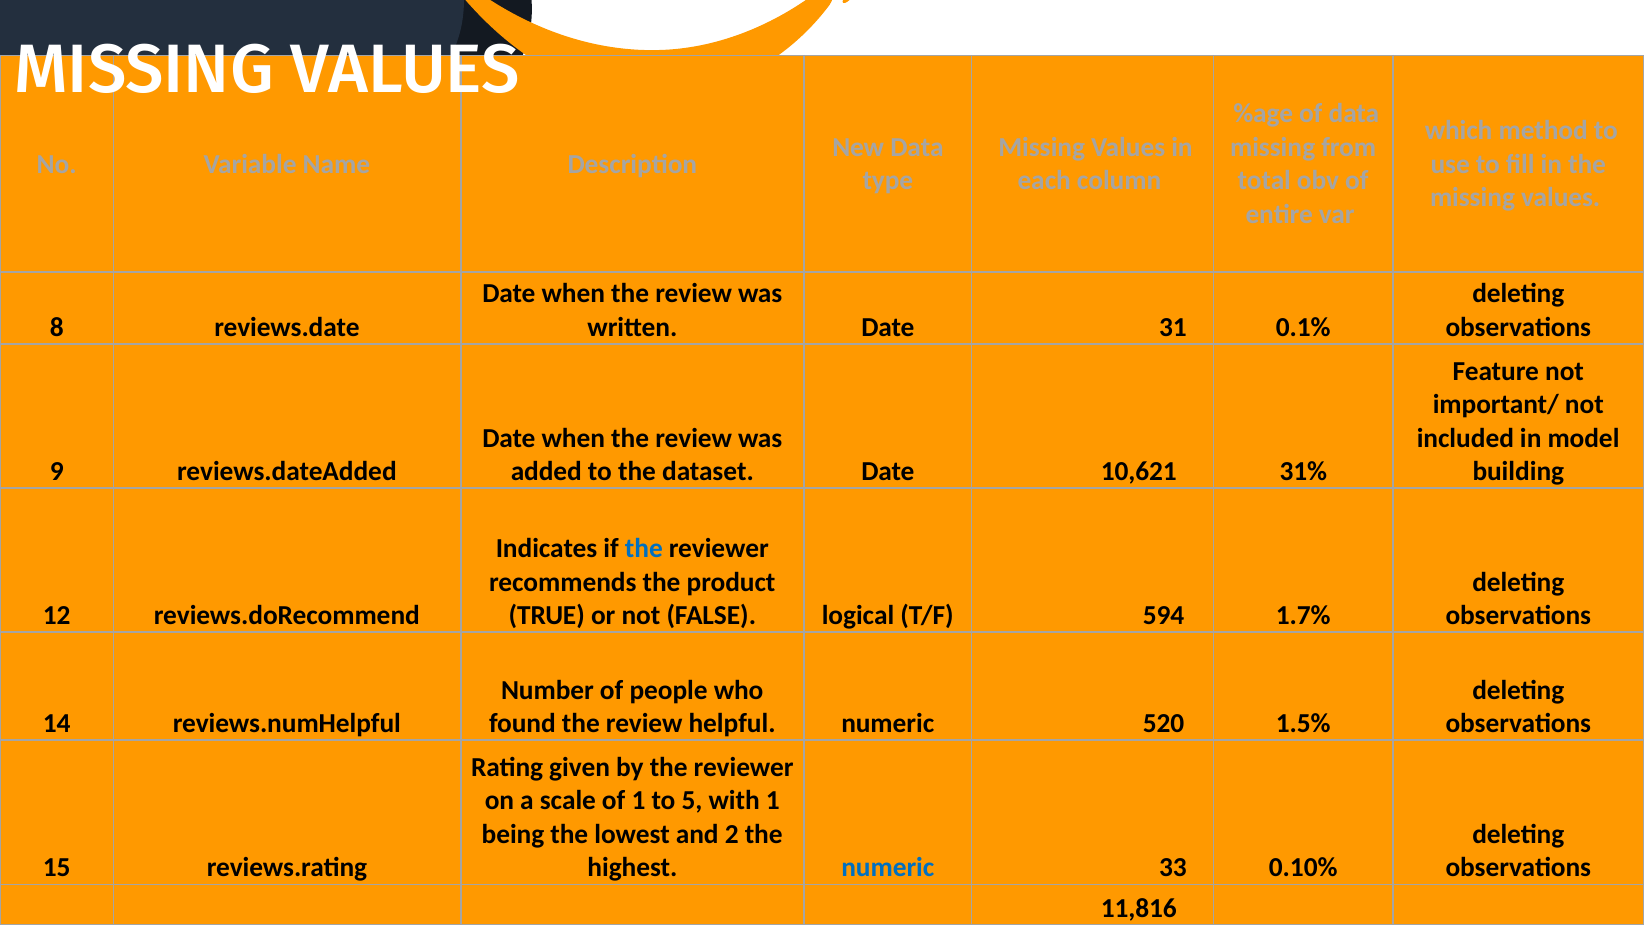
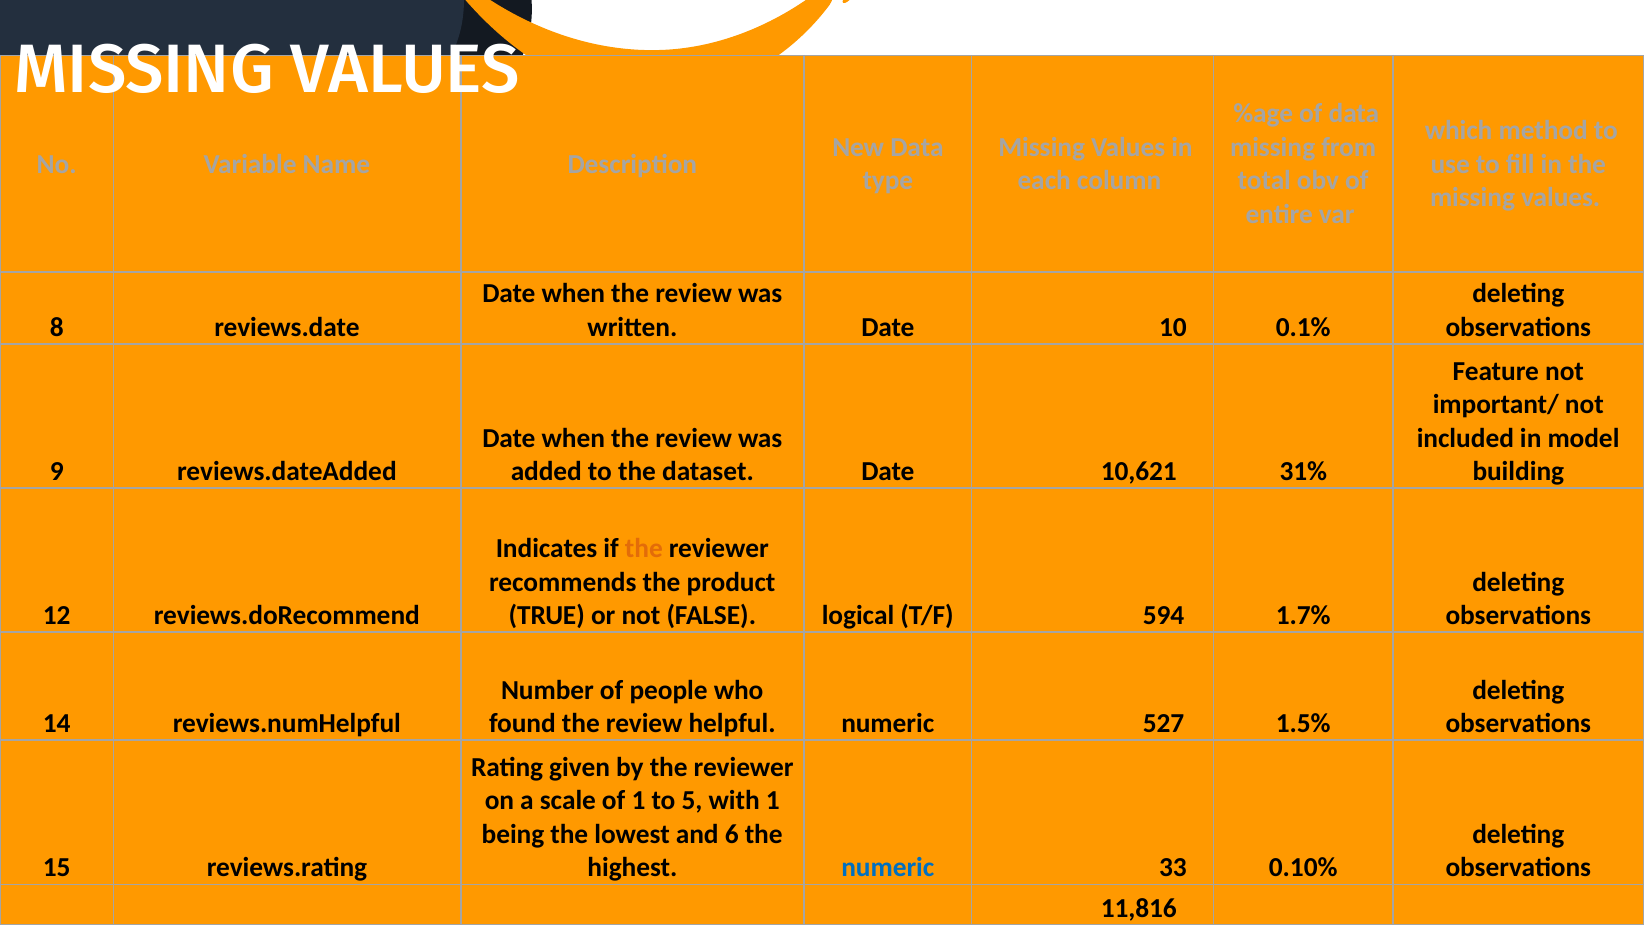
31: 31 -> 10 (1173, 327)
the colour: blue -> orange (644, 549)
520: 520 -> 527 (1164, 724)
2: 2 -> 6 (732, 834)
